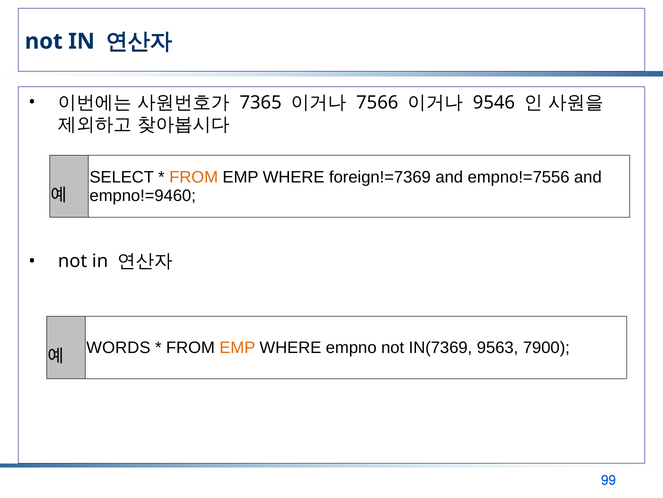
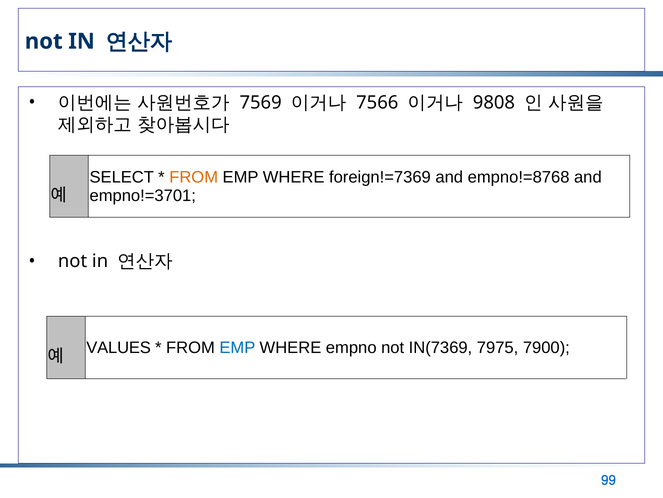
7365: 7365 -> 7569 (261, 102)
9546: 9546 -> 9808 (494, 102)
empno!=7556: empno!=7556 -> empno!=8768 (519, 177)
empno!=9460: empno!=9460 -> empno!=3701 (143, 195)
WORDS: WORDS -> VALUES (119, 347)
EMP colour: orange -> blue (237, 347)
9563: 9563 -> 7975 (498, 347)
